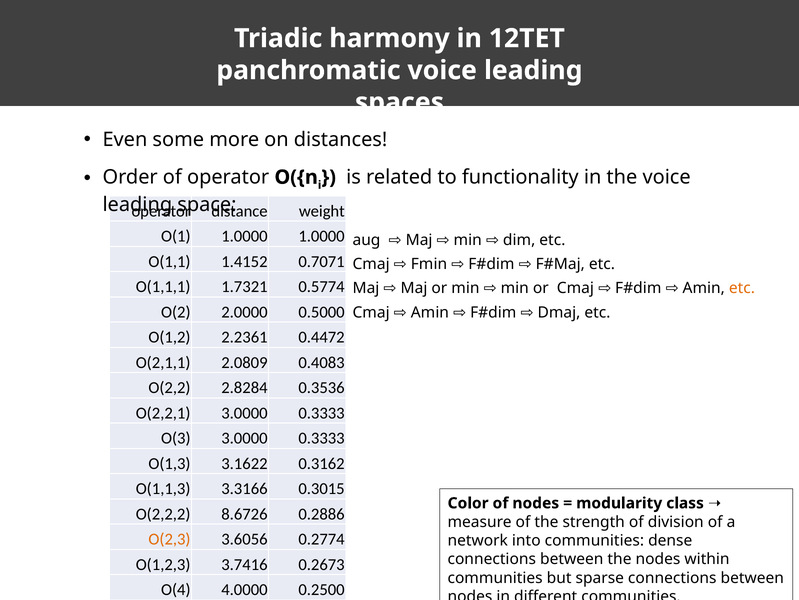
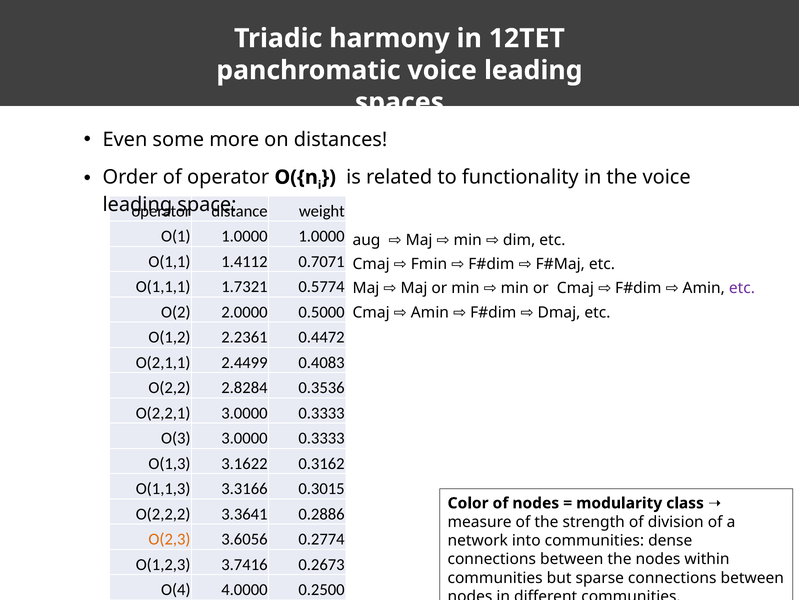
1.4152: 1.4152 -> 1.4112 (244, 261)
etc colour: orange -> purple (742, 288)
2.0809: 2.0809 -> 2.4499 (244, 362)
8.6726: 8.6726 -> 3.3641 (244, 514)
